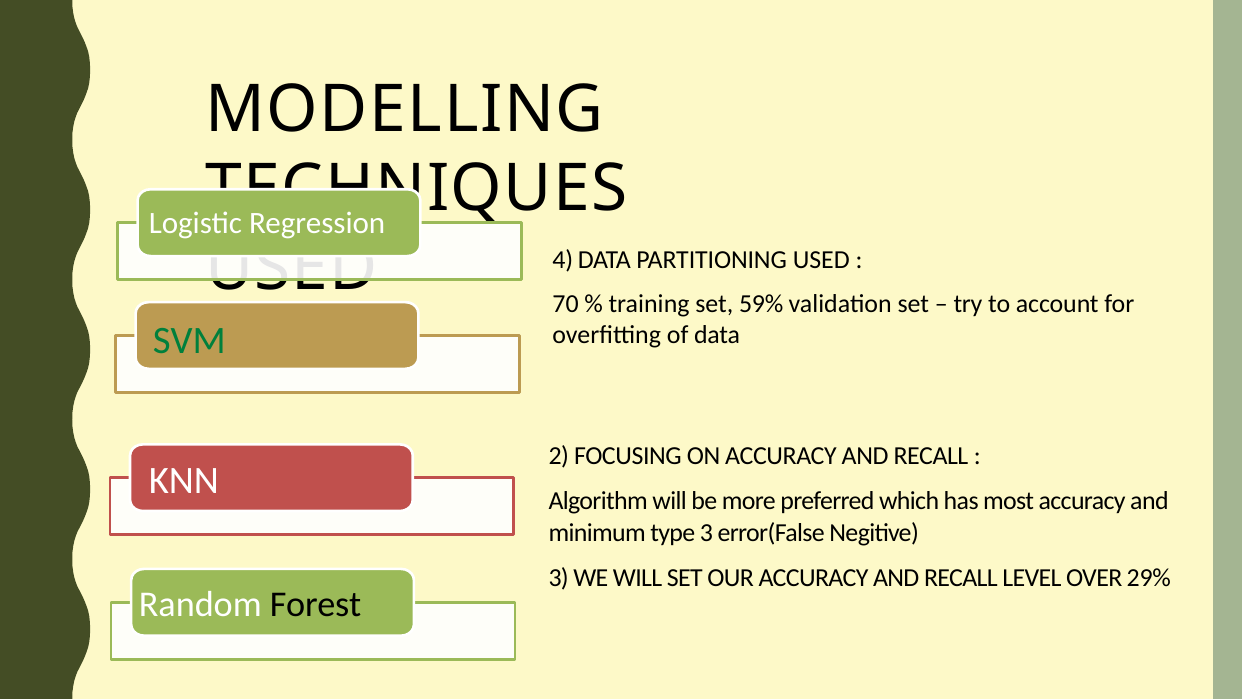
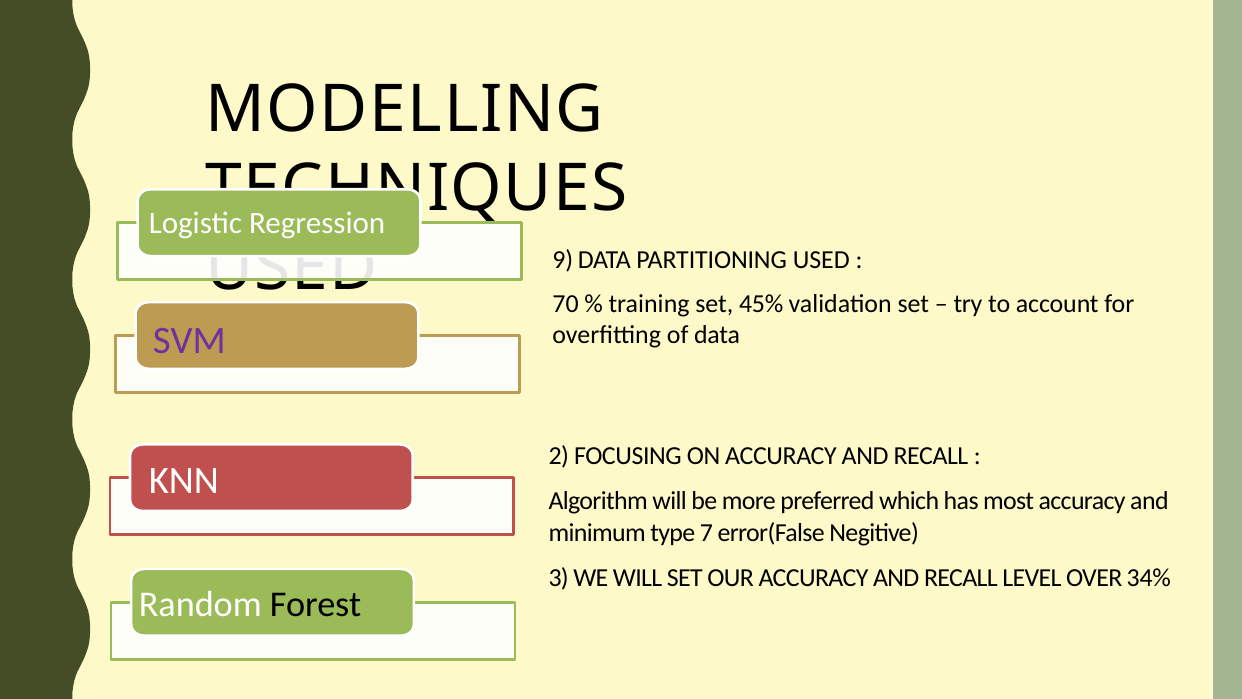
4: 4 -> 9 (563, 260)
59%: 59% -> 45% (761, 304)
SVM colour: green -> purple (189, 340)
type 3: 3 -> 7 (707, 532)
29%: 29% -> 34% (1149, 577)
